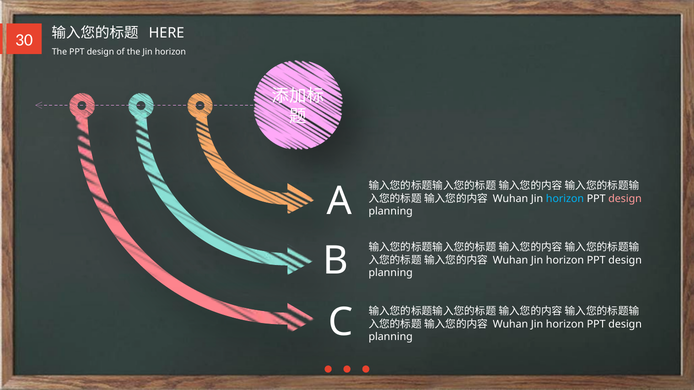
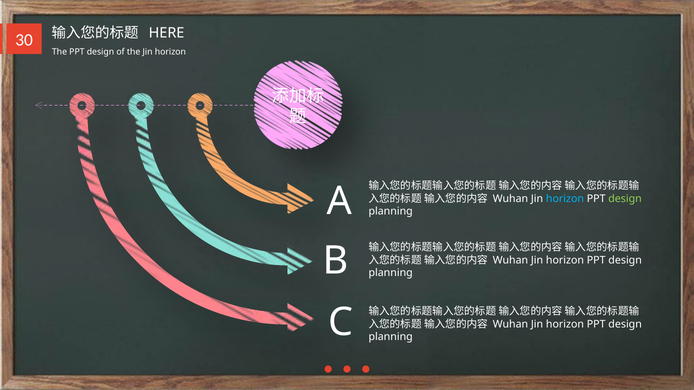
design colour: pink -> light green (625, 199)
